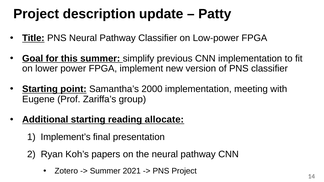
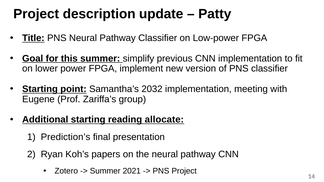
2000: 2000 -> 2032 (152, 89)
Implement’s: Implement’s -> Prediction’s (66, 137)
